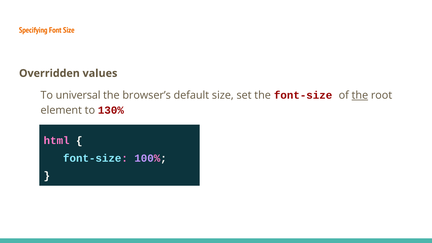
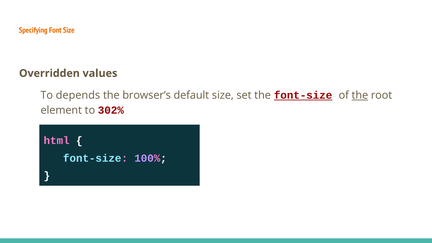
universal: universal -> depends (78, 95)
font-size underline: none -> present (303, 95)
130%: 130% -> 302% (111, 110)
